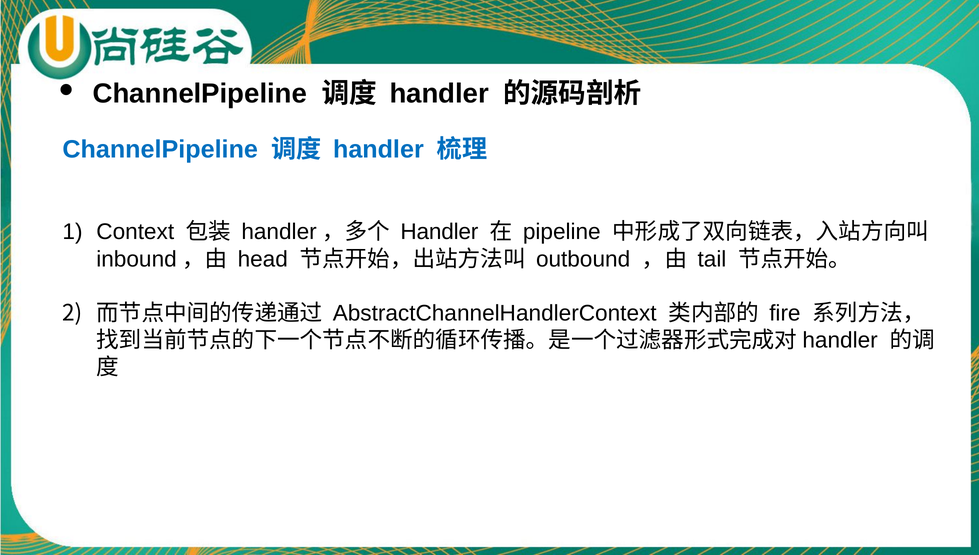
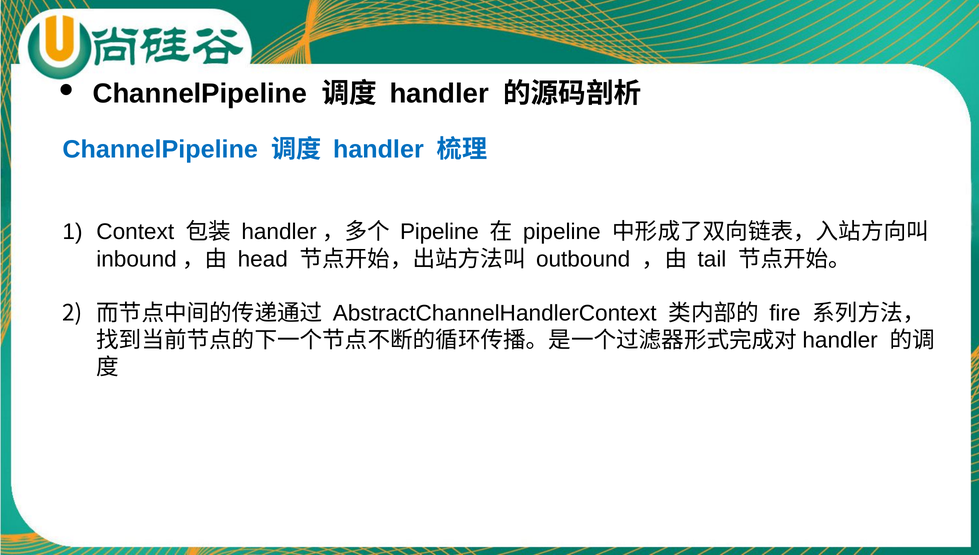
Handler: Handler -> Pipeline (439, 232)
